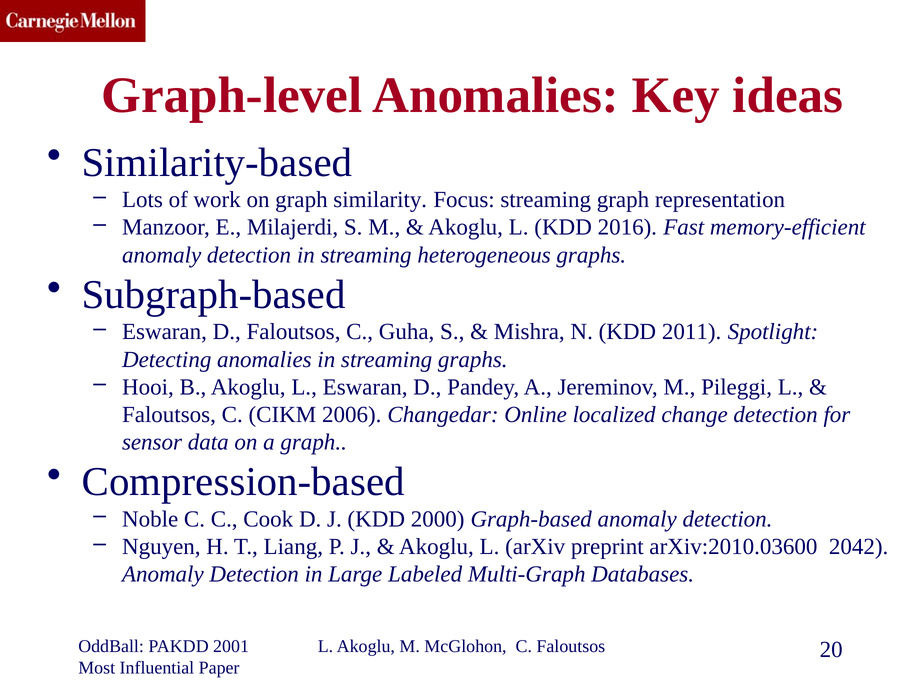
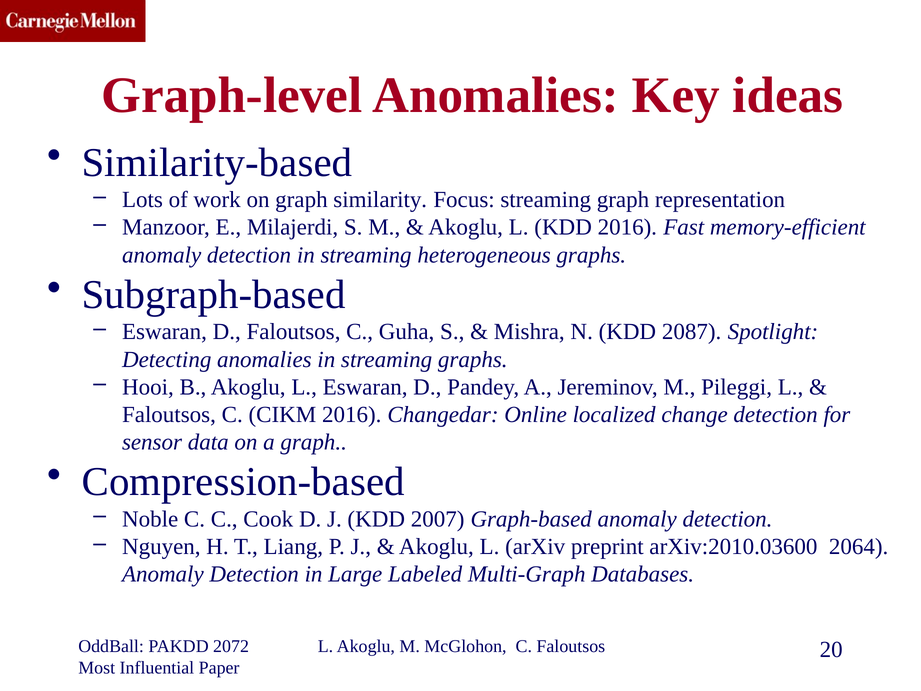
2011: 2011 -> 2087 (692, 332)
CIKM 2006: 2006 -> 2016 (352, 415)
2000: 2000 -> 2007 (438, 519)
2042: 2042 -> 2064 (859, 547)
2001: 2001 -> 2072 (231, 646)
